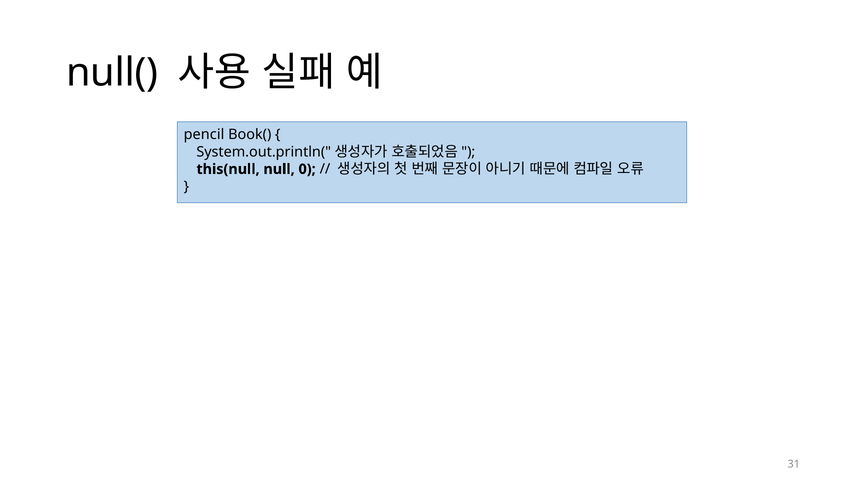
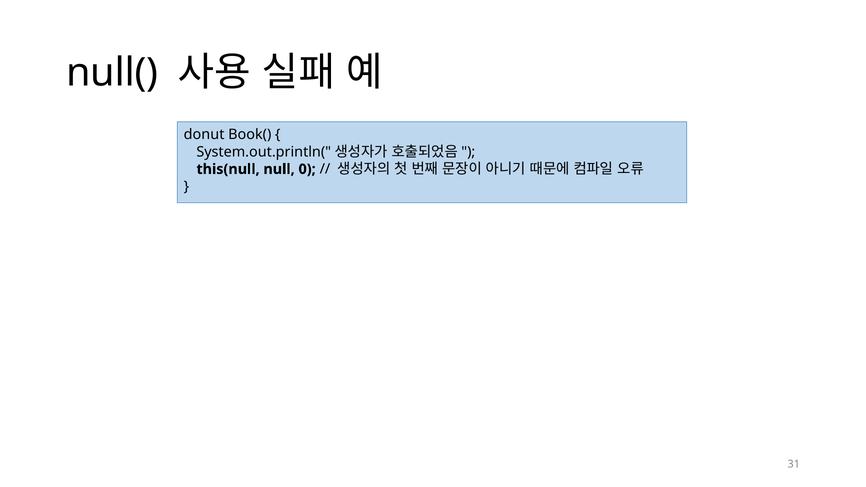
pencil: pencil -> donut (204, 135)
